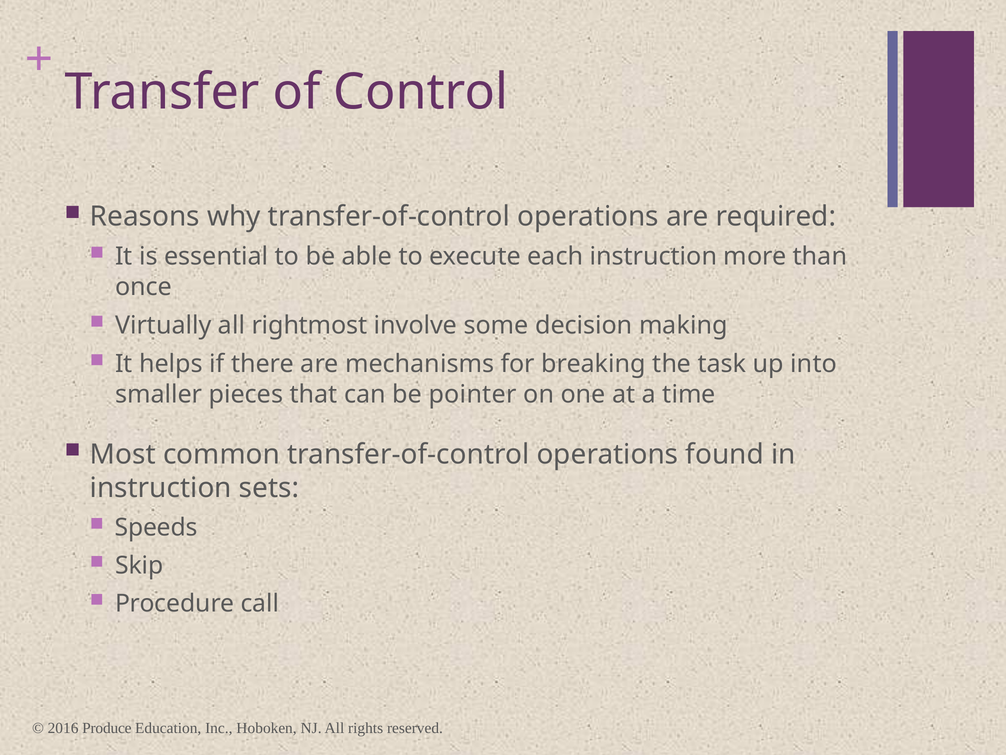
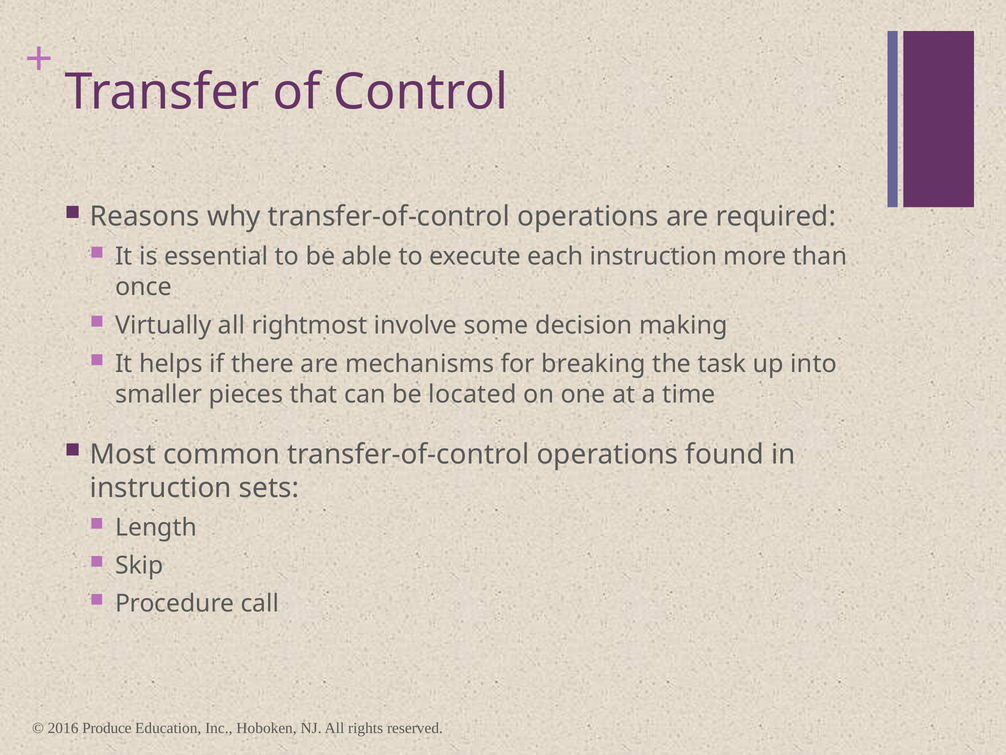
pointer: pointer -> located (473, 394)
Speeds: Speeds -> Length (156, 527)
